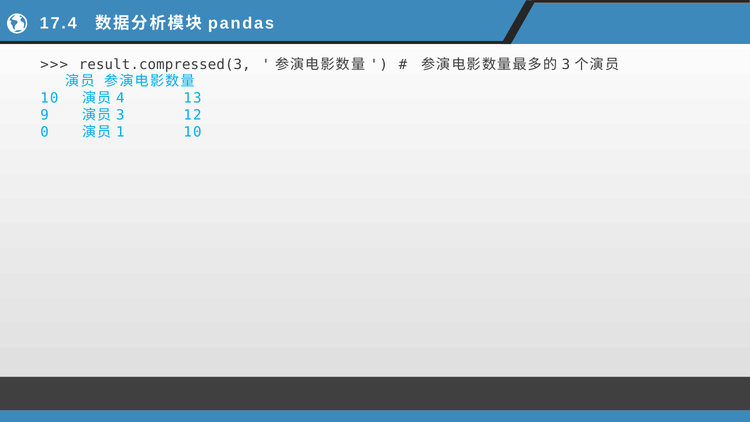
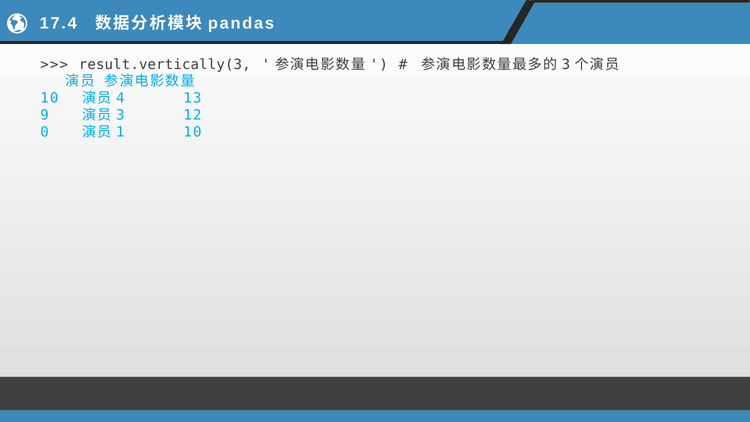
result.compressed(3: result.compressed(3 -> result.vertically(3 (165, 64)
